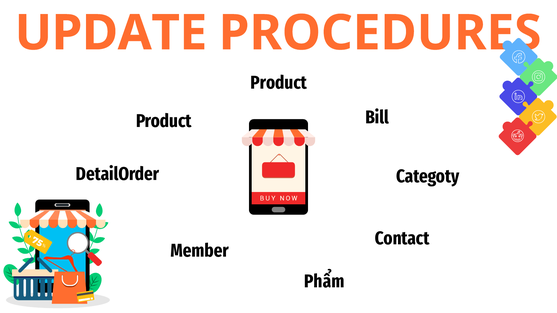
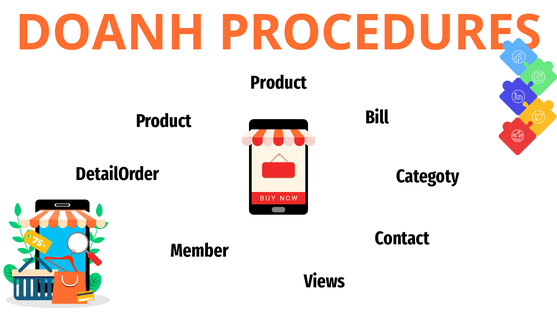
UPDATE: UPDATE -> DOANH (110, 33)
Phẩm: Phẩm -> Views (324, 282)
